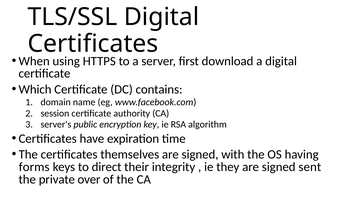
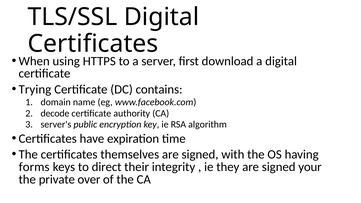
Which: Which -> Trying (35, 89)
session: session -> decode (55, 113)
sent: sent -> your (310, 167)
